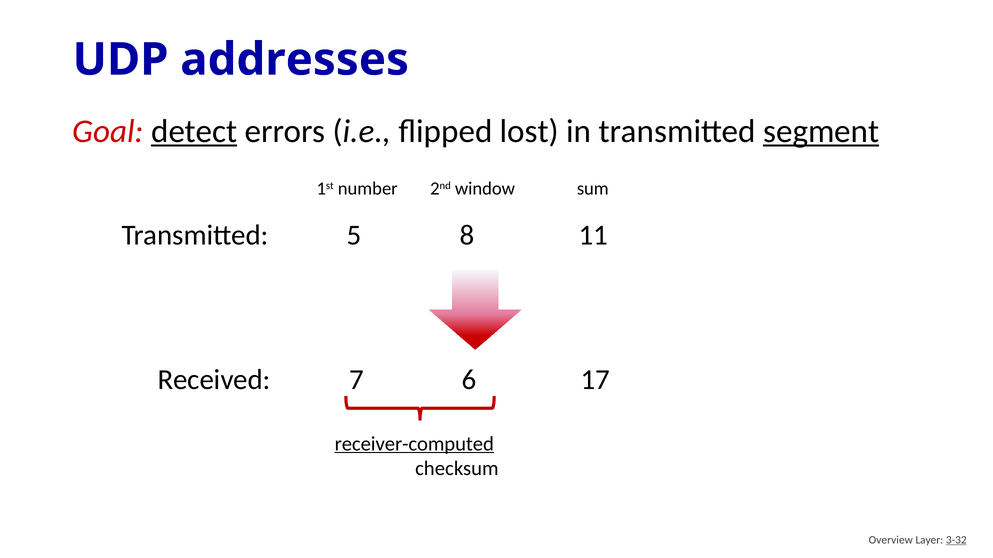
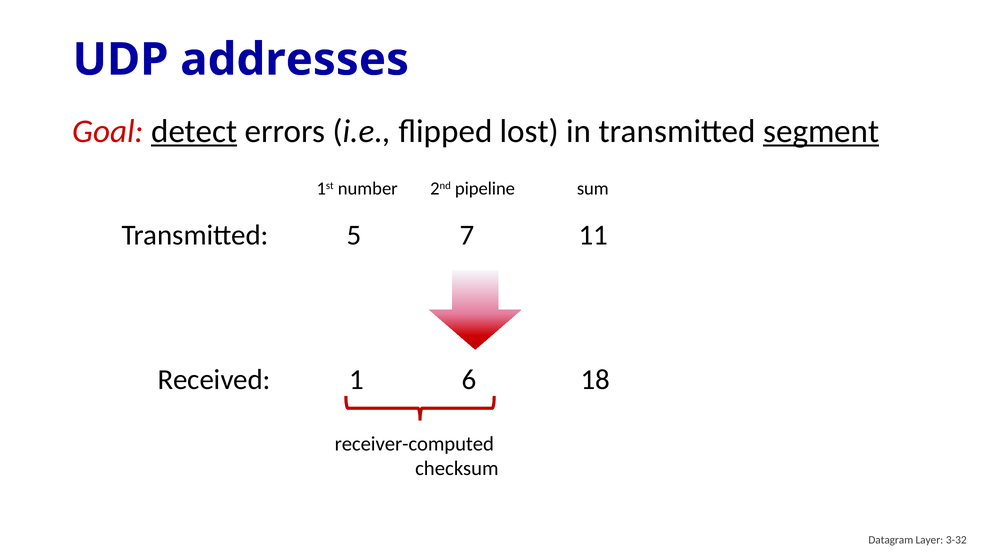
window: window -> pipeline (485, 189)
8: 8 -> 7 (467, 235)
7: 7 -> 1 (356, 380)
17: 17 -> 18 (595, 380)
receiver-computed underline: present -> none (414, 444)
Overview: Overview -> Datagram (891, 540)
3-32 underline: present -> none (956, 540)
